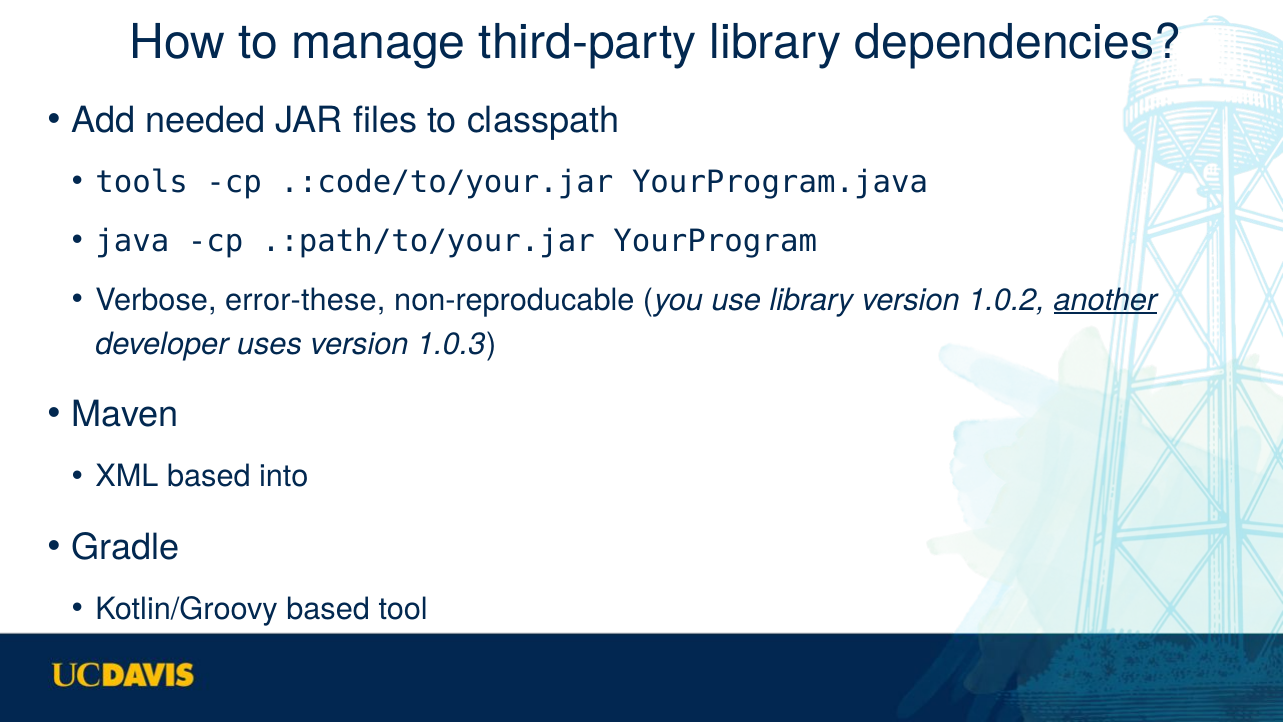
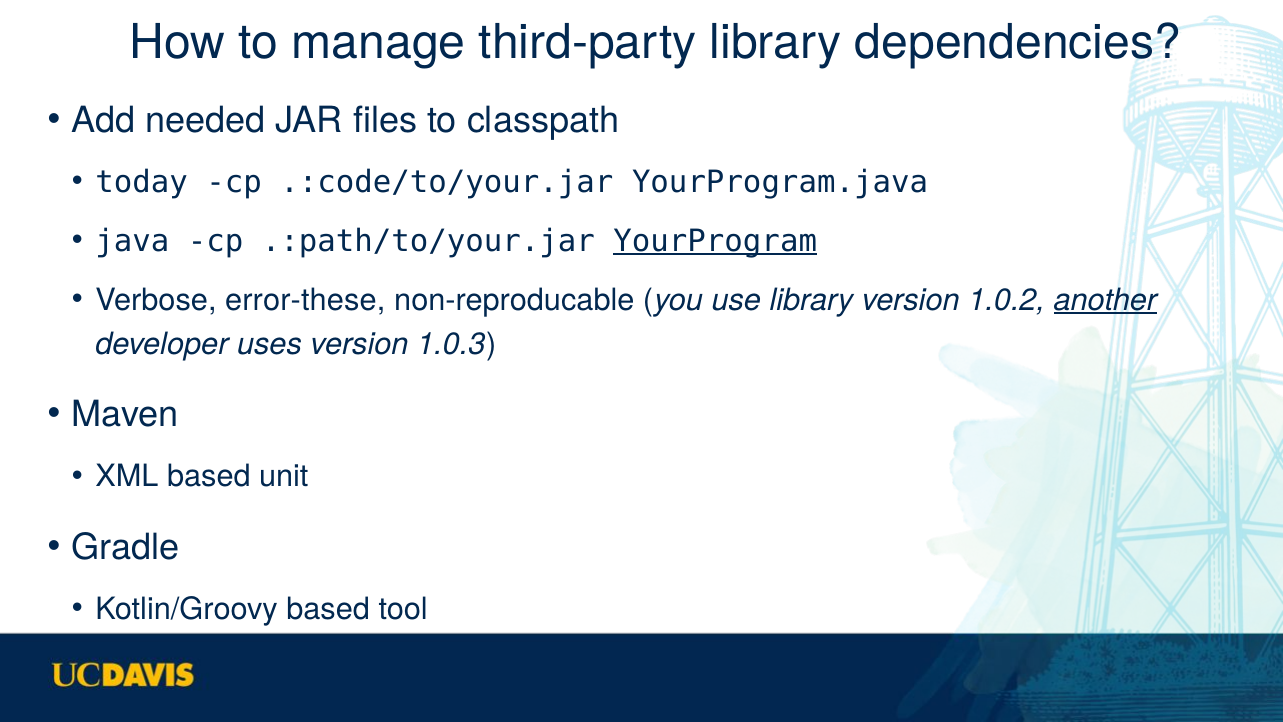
tools: tools -> today (142, 182)
YourProgram underline: none -> present (715, 241)
into: into -> unit (284, 476)
